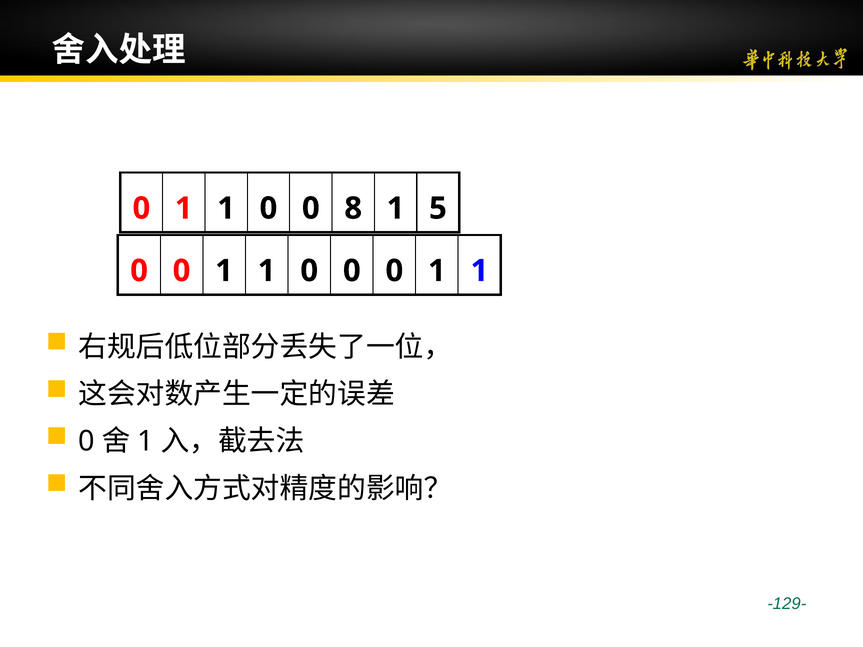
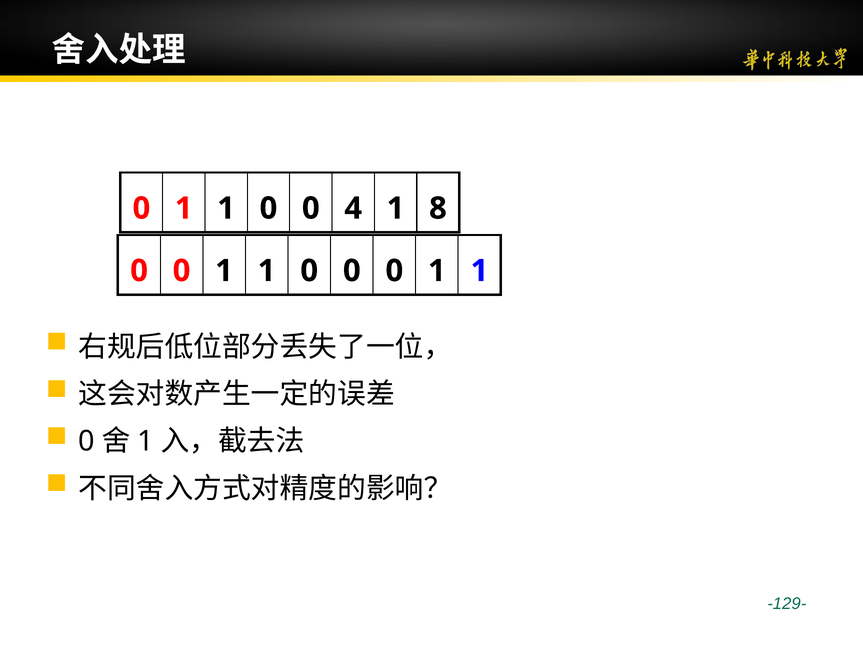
8: 8 -> 4 (353, 208)
5: 5 -> 8 (438, 208)
